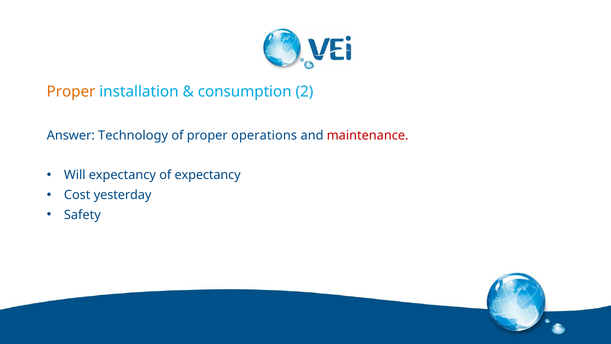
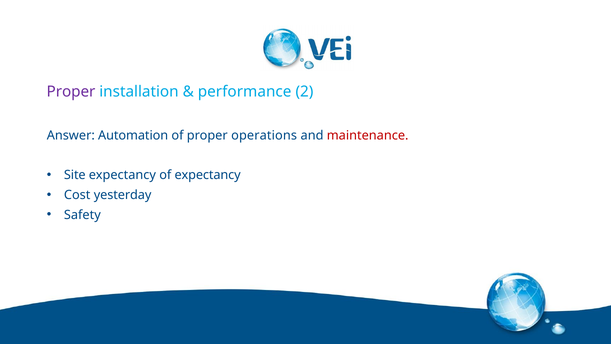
Proper colour: orange -> purple (71, 92)
consumption: consumption -> performance (245, 92)
Technology: Technology -> Automation (133, 135)
Will: Will -> Site (75, 175)
